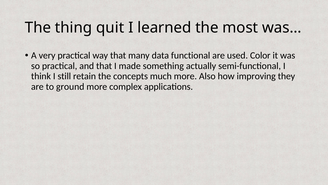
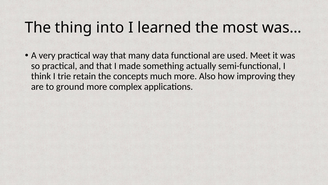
quit: quit -> into (110, 28)
Color: Color -> Meet (260, 55)
still: still -> trie (64, 76)
